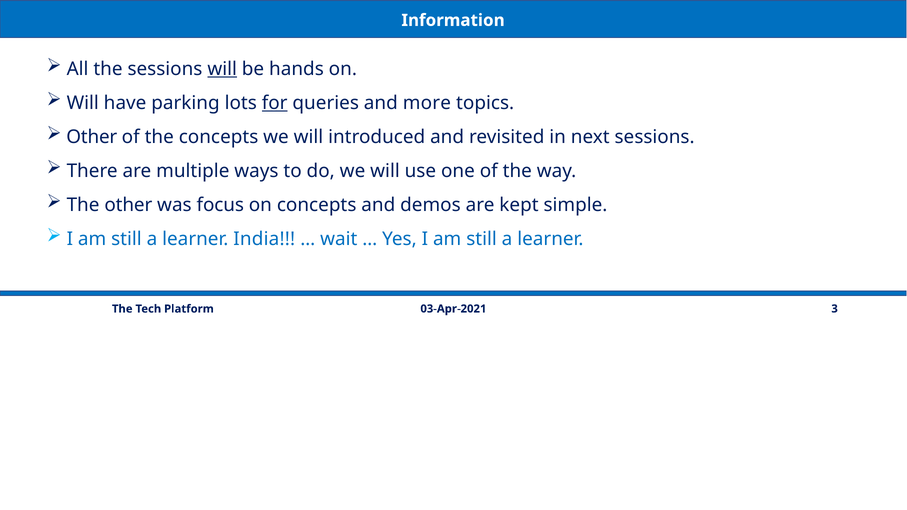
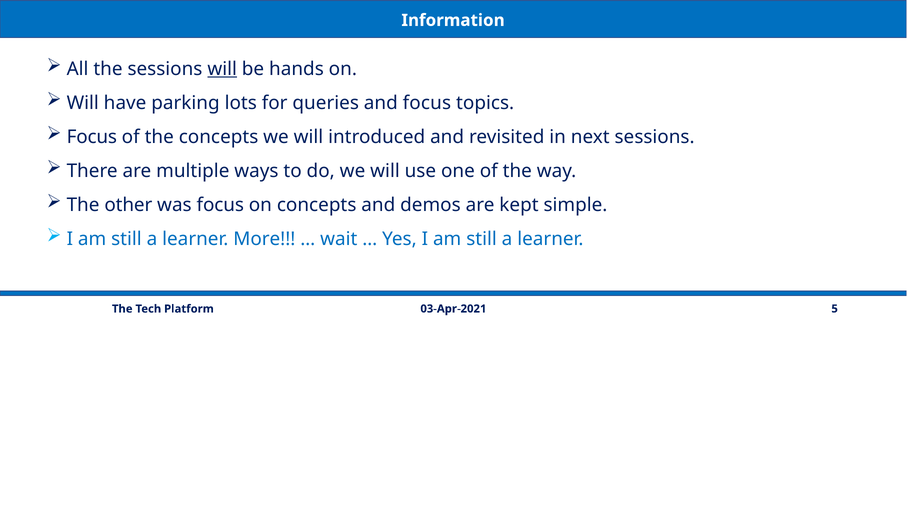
for underline: present -> none (275, 103)
and more: more -> focus (427, 103)
Other: Other -> Focus (92, 137)
India: India -> More (264, 239)
3: 3 -> 5 (835, 309)
